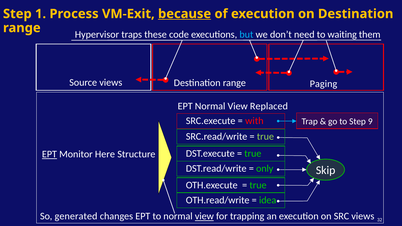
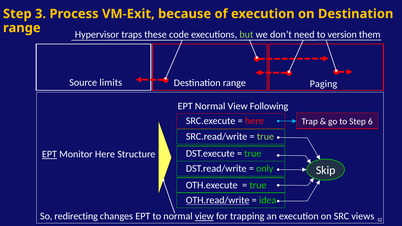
1: 1 -> 3 (41, 14)
because underline: present -> none (185, 14)
but colour: light blue -> light green (246, 34)
waiting: waiting -> version (342, 34)
Source views: views -> limits (111, 83)
Replaced: Replaced -> Following (269, 106)
with: with -> here (254, 121)
9: 9 -> 6 (370, 121)
OTH.read/write underline: none -> present (218, 200)
generated: generated -> redirecting (76, 216)
